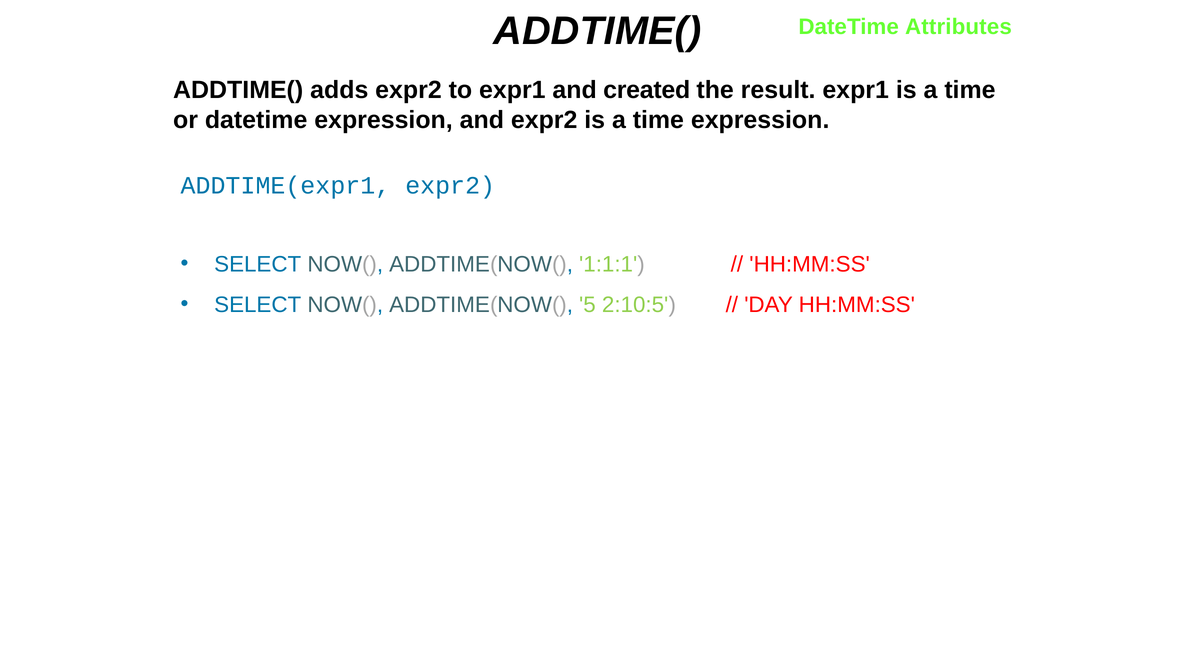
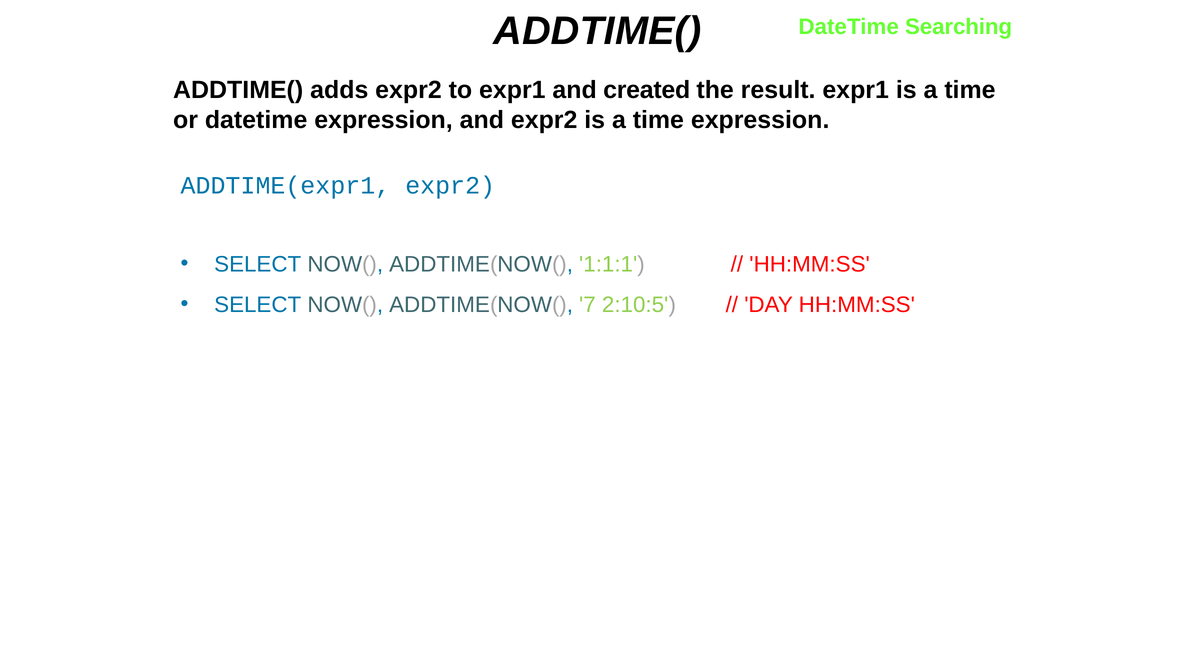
Attributes: Attributes -> Searching (959, 27)
5: 5 -> 7 (587, 305)
